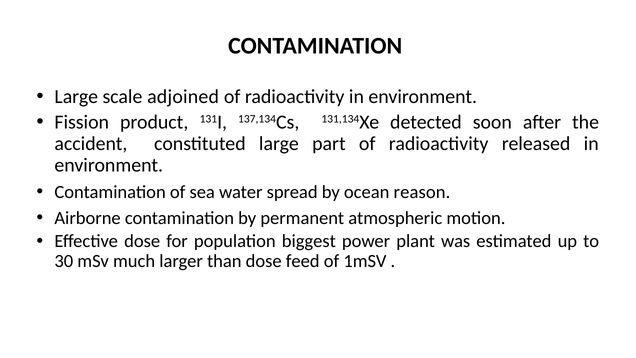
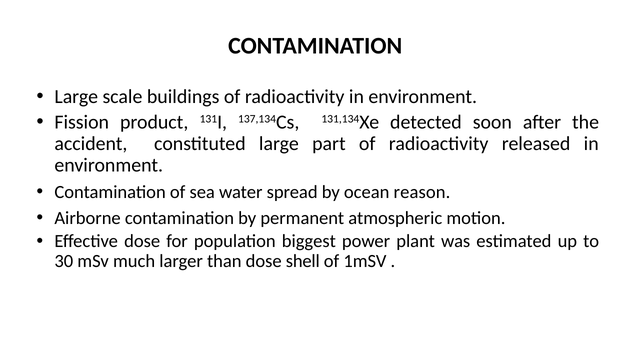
adjoined: adjoined -> buildings (183, 96)
feed: feed -> shell (303, 261)
